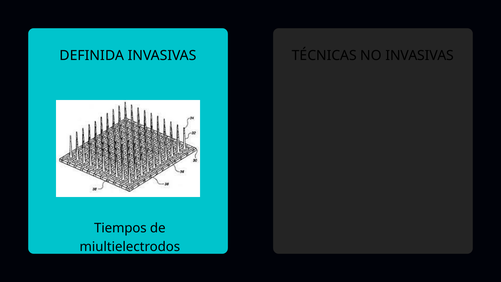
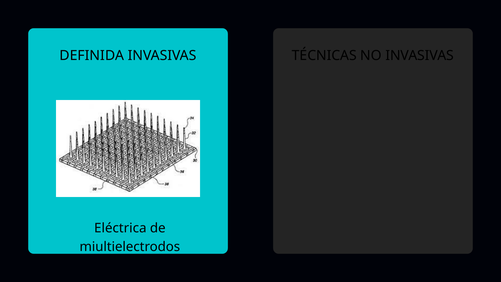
Tiempos: Tiempos -> Eléctrica (120, 228)
